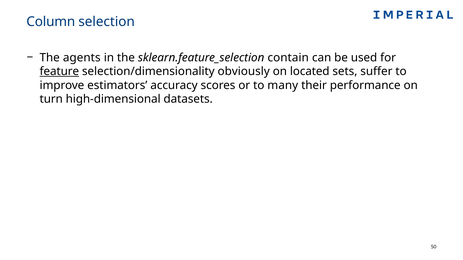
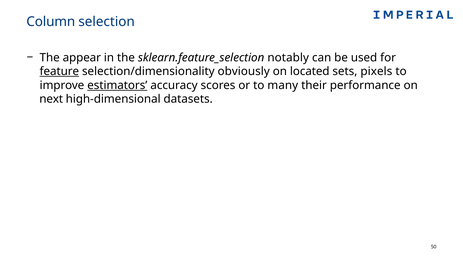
agents: agents -> appear (82, 58)
contain: contain -> notably (288, 58)
suffer: suffer -> pixels (376, 72)
estimators underline: none -> present (117, 85)
turn: turn -> next (51, 99)
